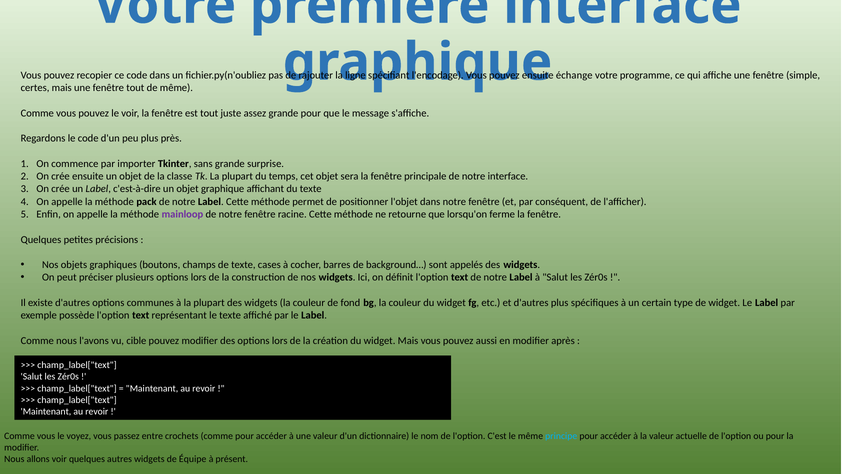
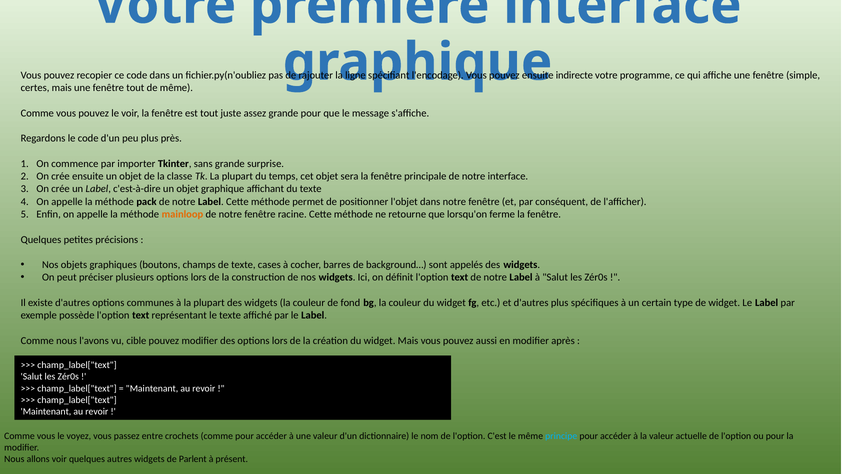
échange: échange -> indirecte (574, 75)
mainloop colour: purple -> orange (182, 214)
Équipe: Équipe -> Parlent (193, 459)
